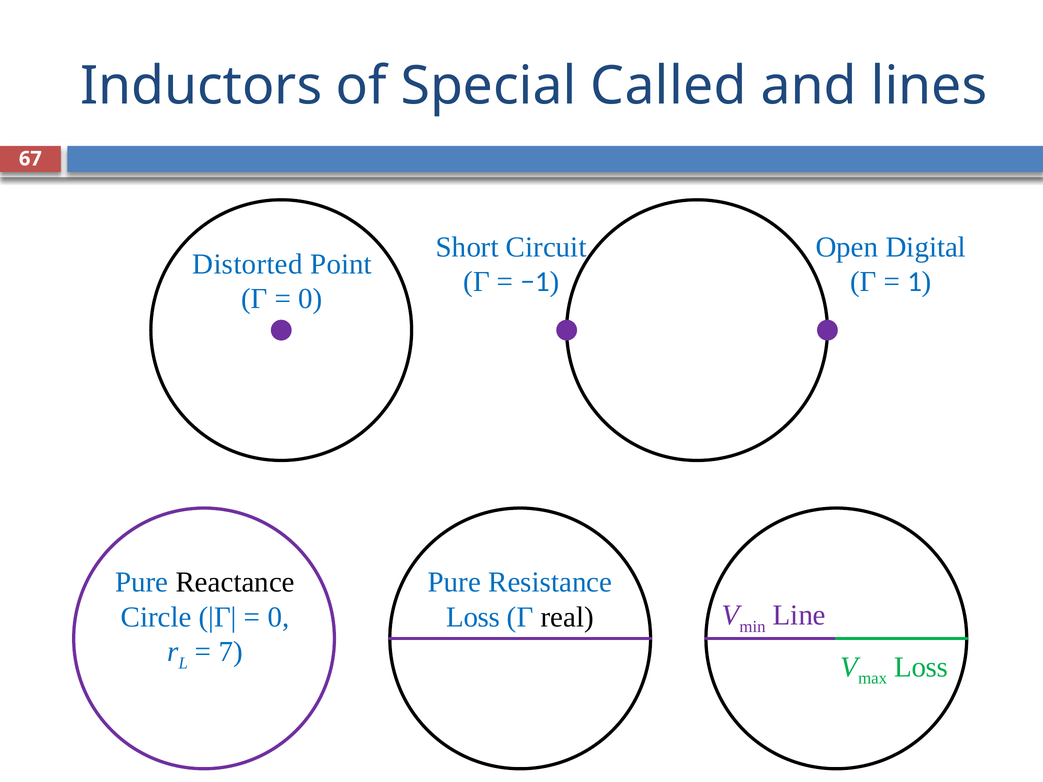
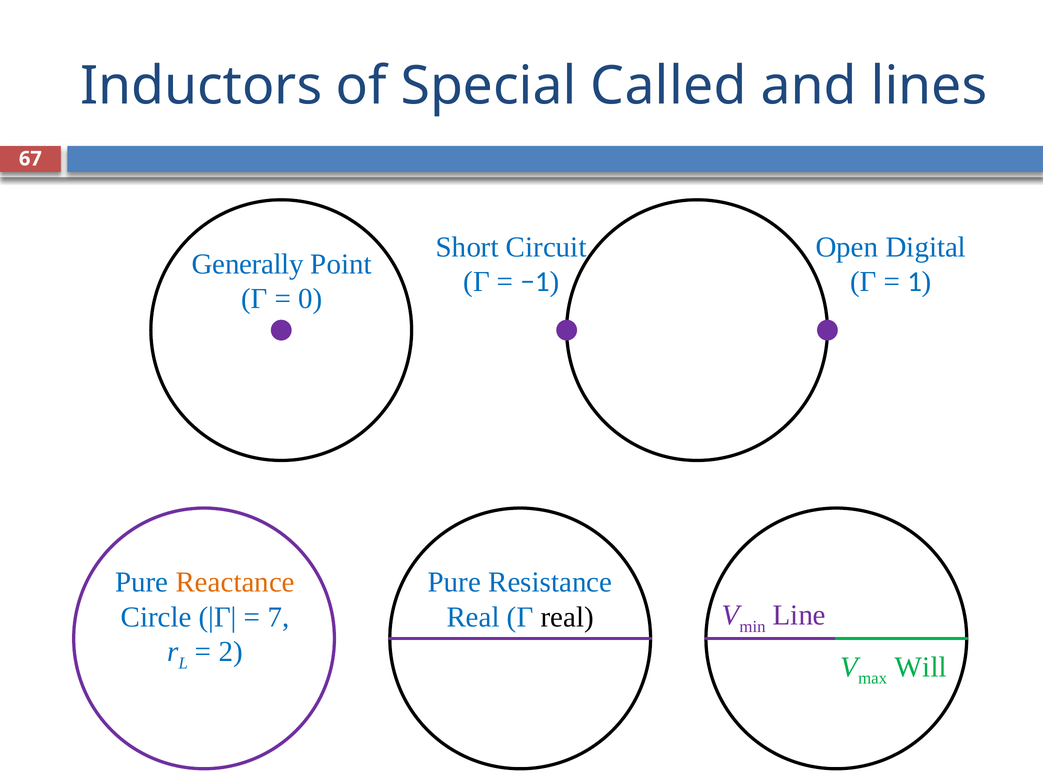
Distorted: Distorted -> Generally (248, 264)
Reactance colour: black -> orange (235, 582)
0: 0 -> 7 (278, 617)
Loss: Loss -> Real (473, 617)
7: 7 -> 2 (231, 652)
Loss: Loss -> Will (921, 667)
